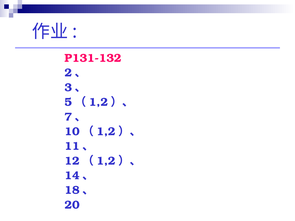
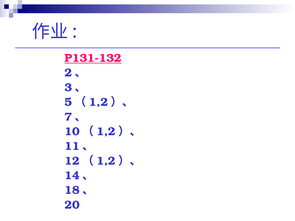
P131-132 underline: none -> present (93, 58)
